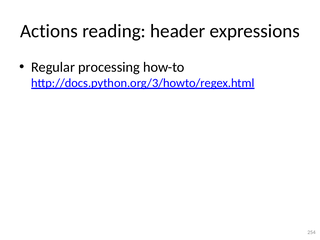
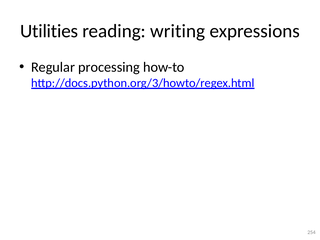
Actions: Actions -> Utilities (49, 31)
header: header -> writing (178, 31)
